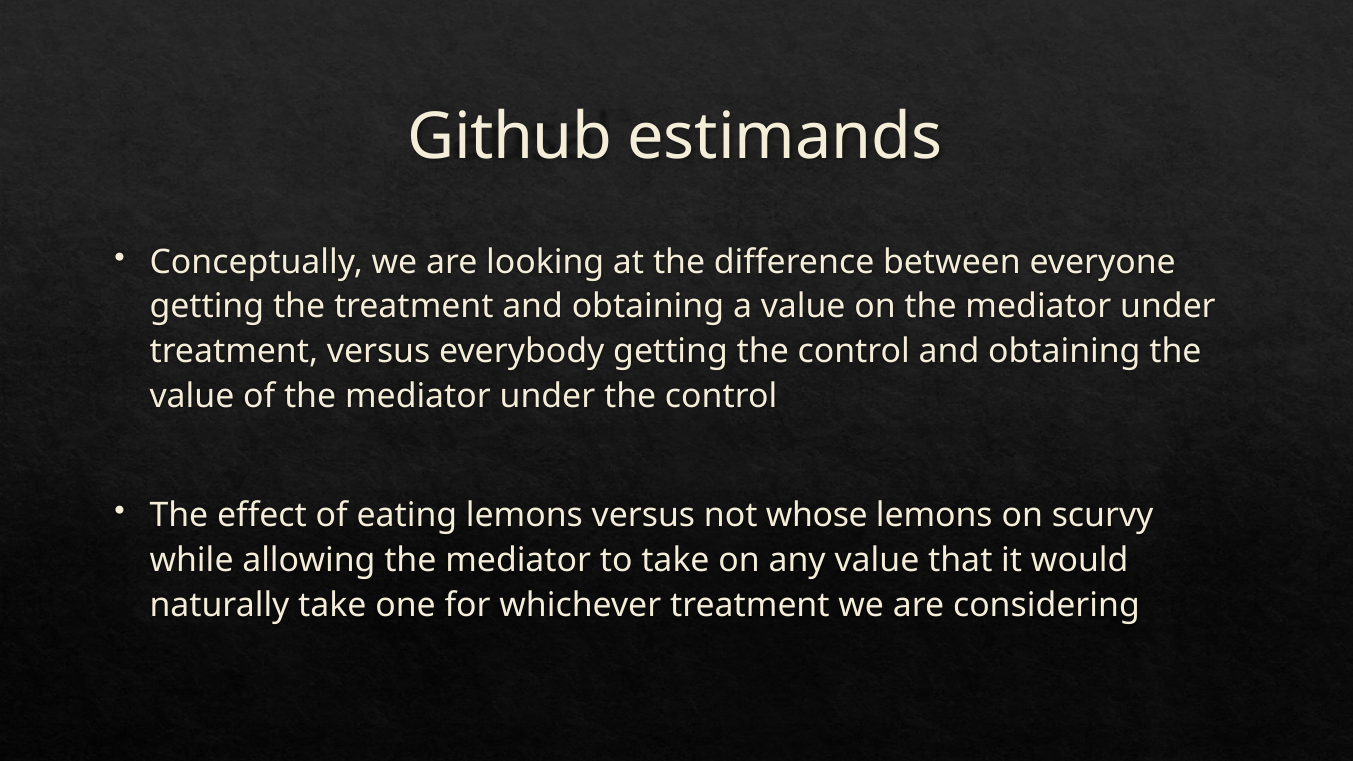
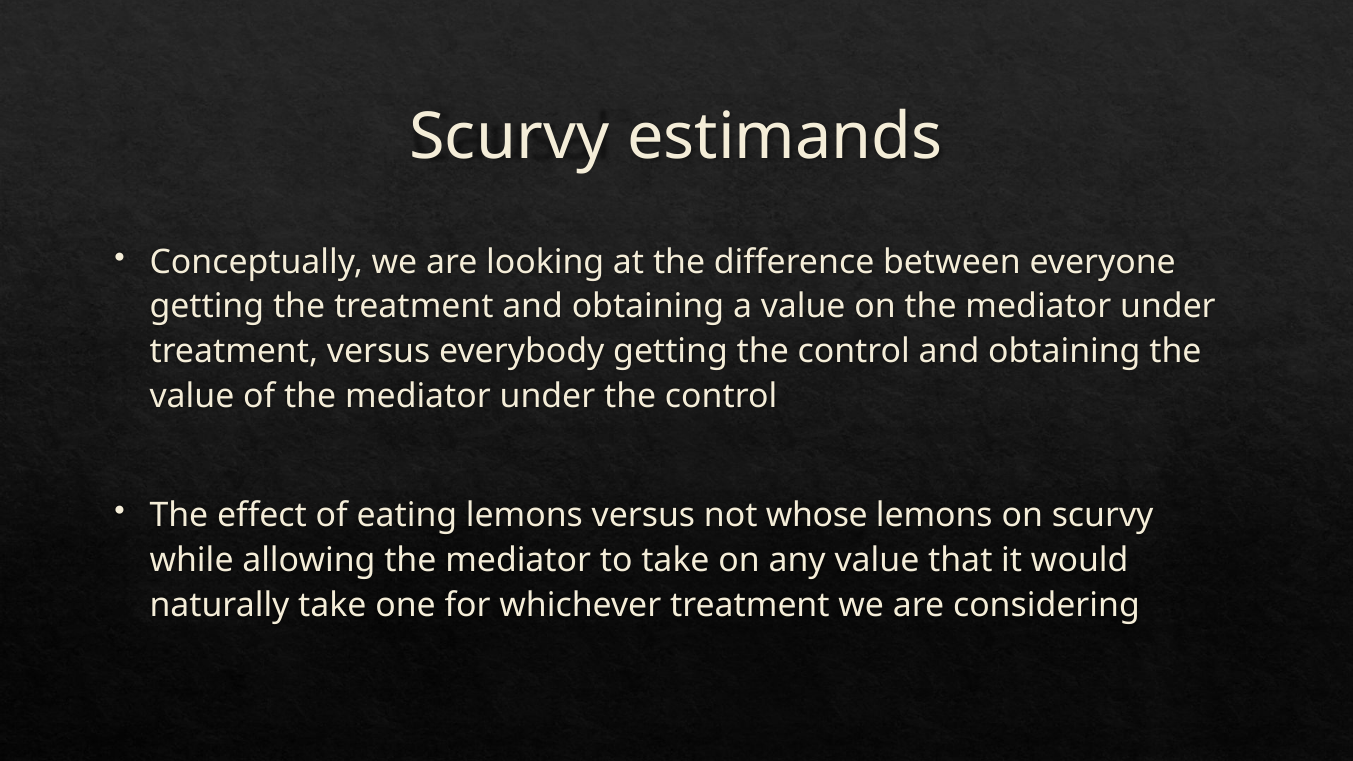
Github: Github -> Scurvy (510, 137)
